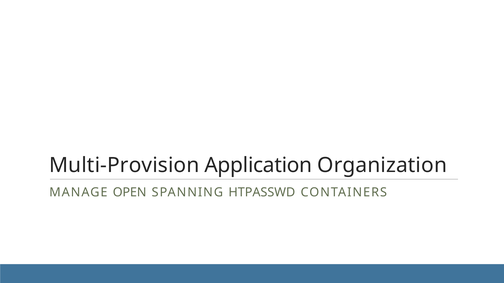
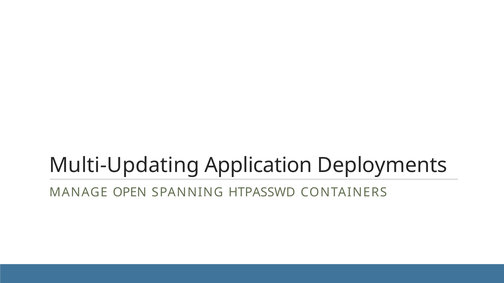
Multi-Provision: Multi-Provision -> Multi-Updating (124, 166)
Organization: Organization -> Deployments (382, 166)
